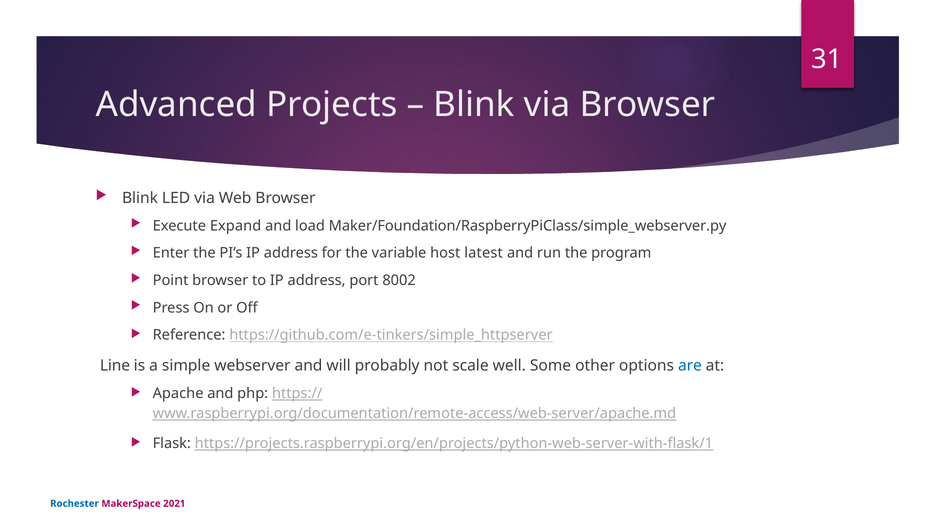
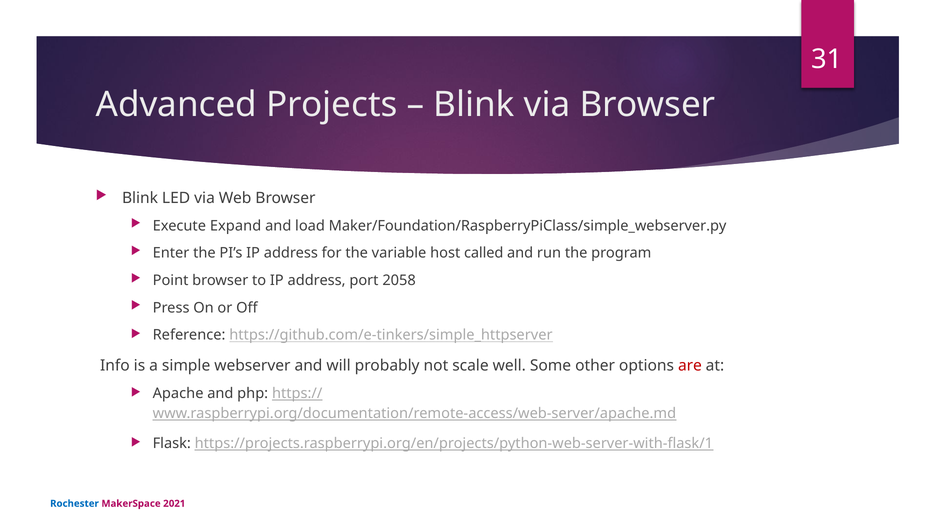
latest: latest -> called (484, 253)
8002: 8002 -> 2058 (399, 280)
Line: Line -> Info (115, 365)
are colour: blue -> red (690, 365)
